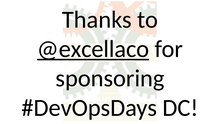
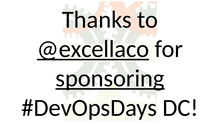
sponsoring underline: none -> present (110, 78)
